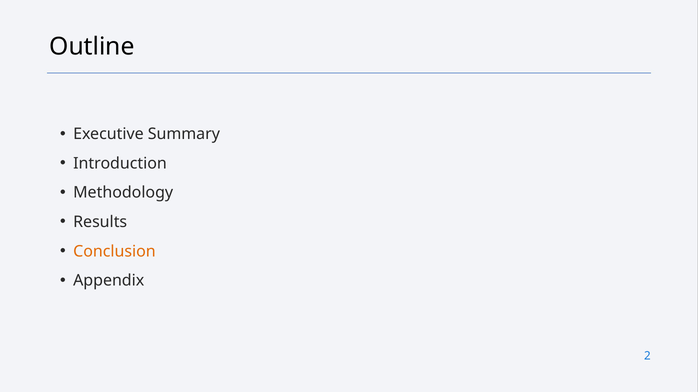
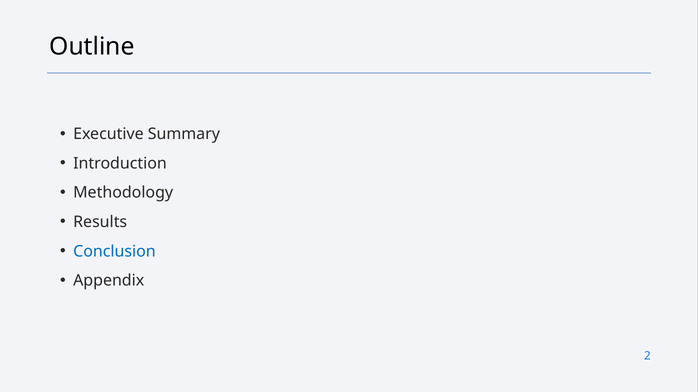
Conclusion colour: orange -> blue (114, 252)
